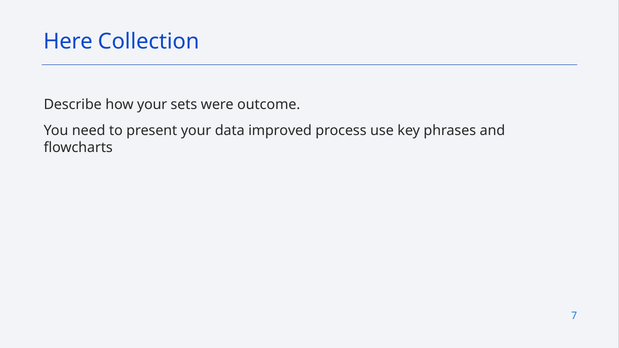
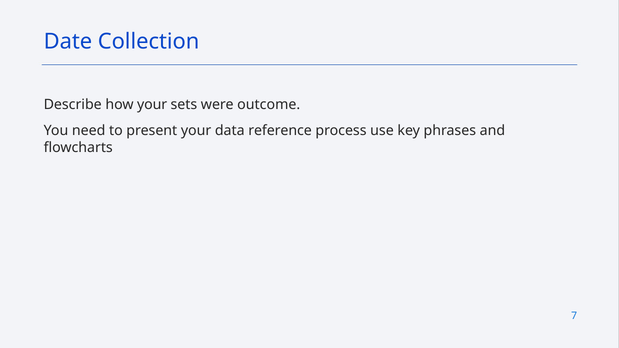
Here: Here -> Date (68, 41)
improved: improved -> reference (280, 131)
